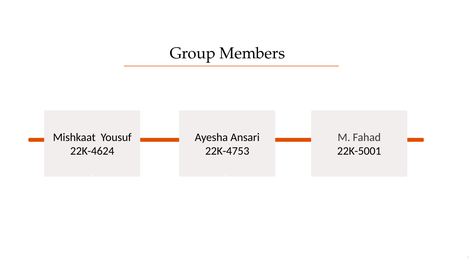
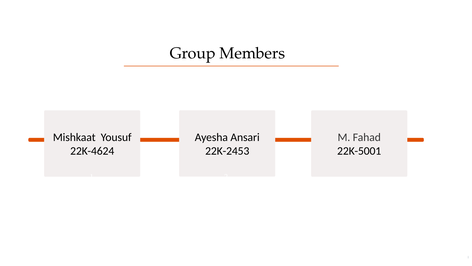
22K-4753: 22K-4753 -> 22K-2453 (227, 151)
